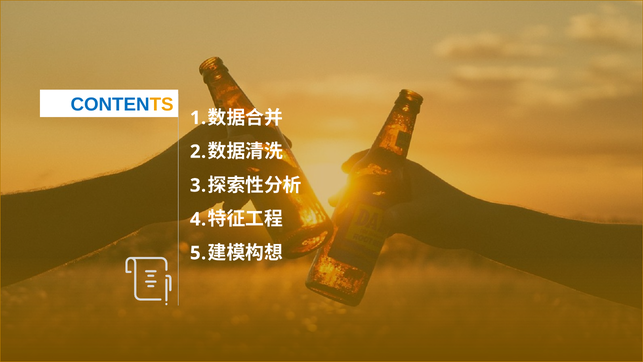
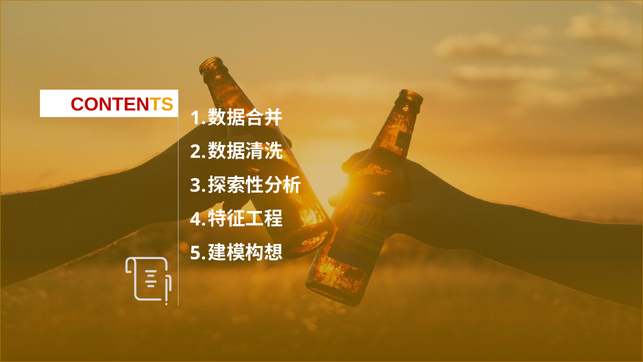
CONTEN colour: blue -> red (110, 105)
